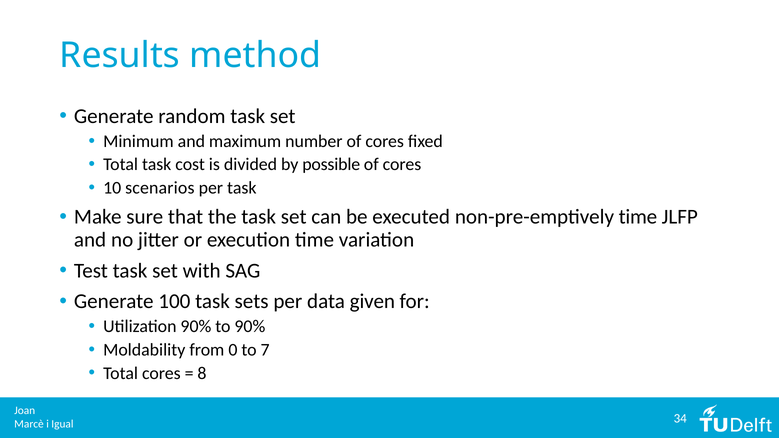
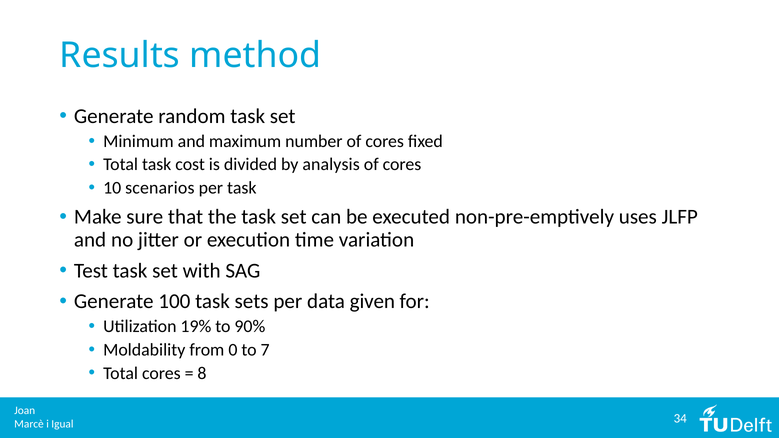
possible: possible -> analysis (331, 165)
non-pre-emptively time: time -> uses (638, 217)
Utilization 90%: 90% -> 19% (196, 327)
